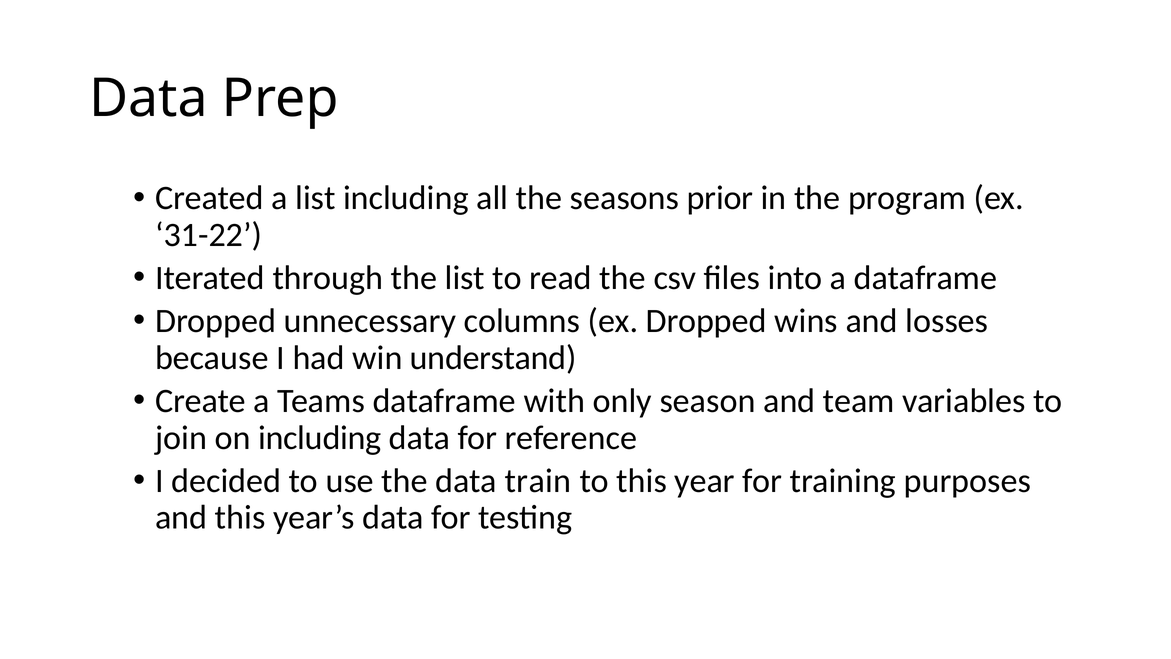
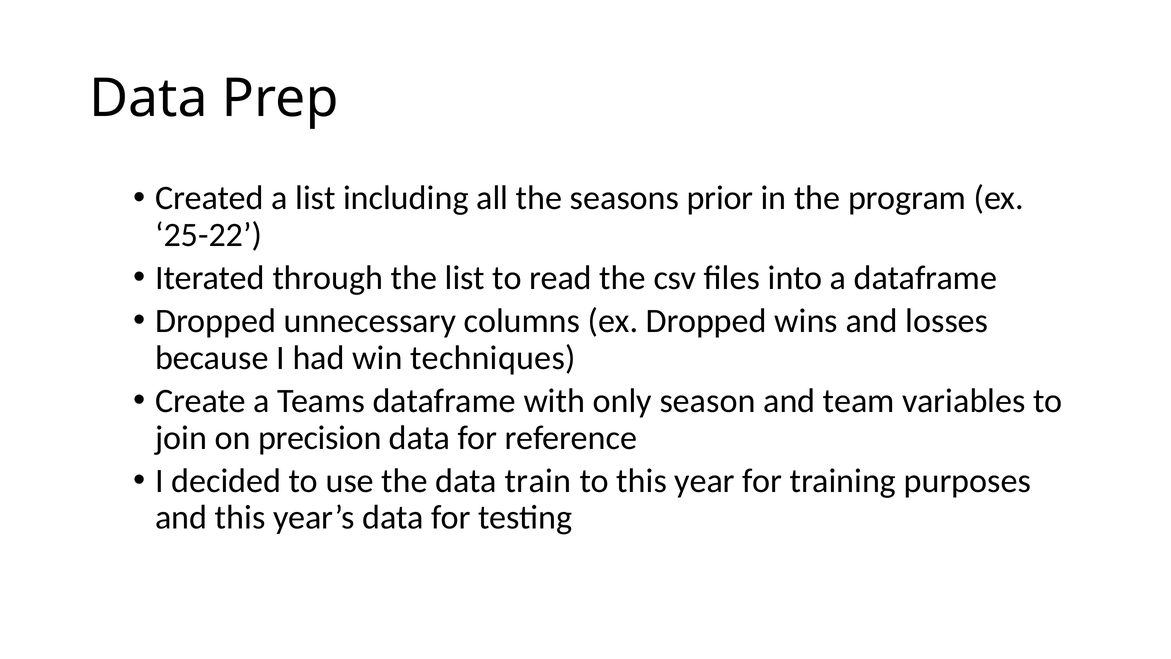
31-22: 31-22 -> 25-22 (209, 235)
understand: understand -> techniques (493, 358)
on including: including -> precision (320, 438)
